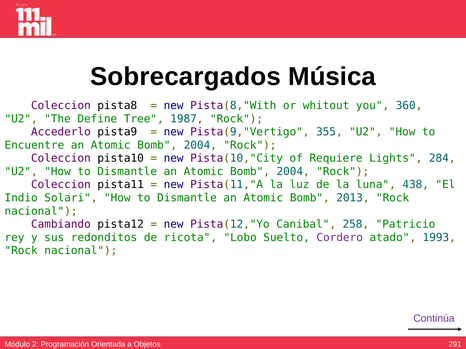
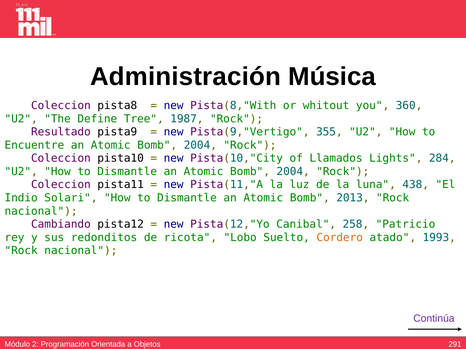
Sobrecargados: Sobrecargados -> Administración (185, 77)
Accederlo: Accederlo -> Resultado (61, 132)
Requiere: Requiere -> Llamados (336, 159)
Cordero colour: purple -> orange (340, 238)
